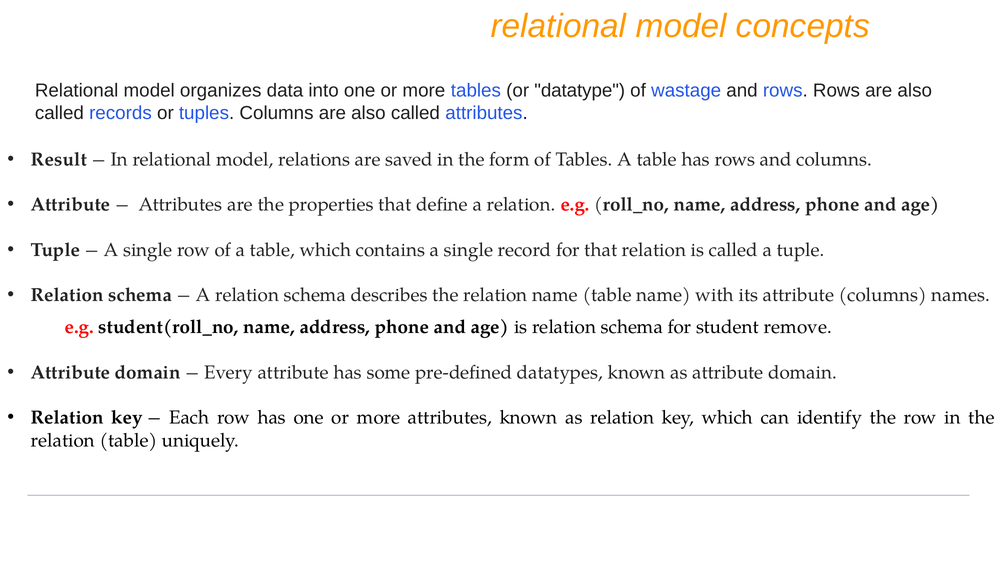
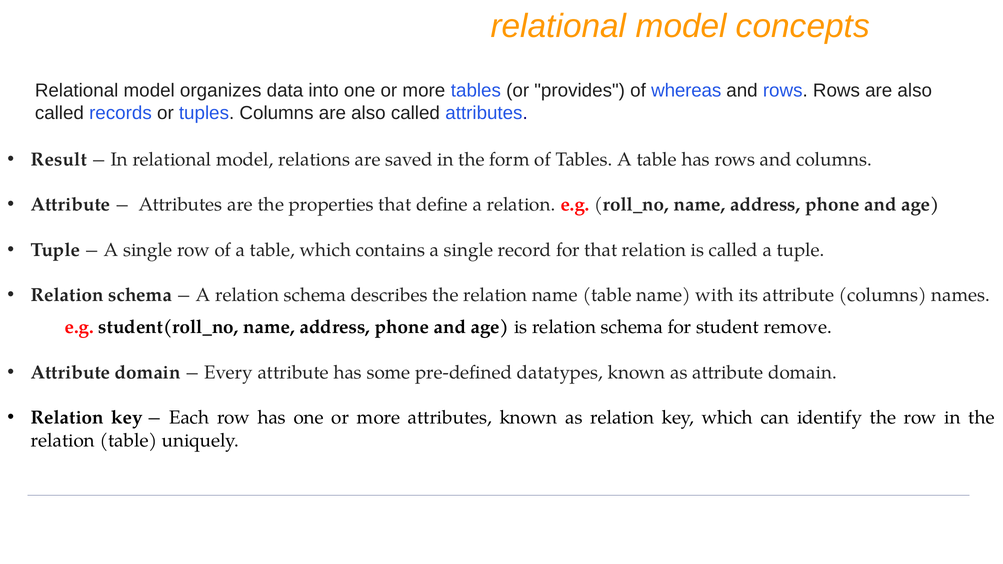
datatype: datatype -> provides (580, 90)
wastage: wastage -> whereas (686, 90)
